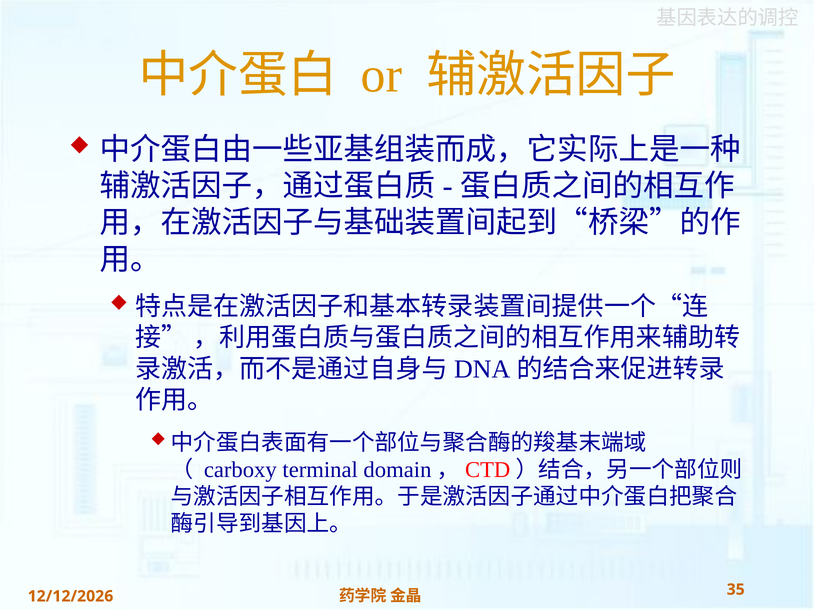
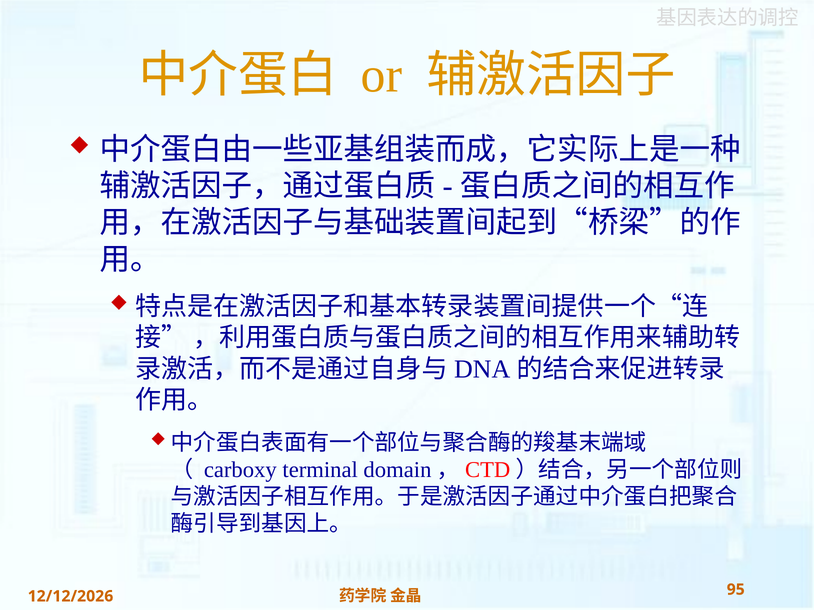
35: 35 -> 95 (736, 590)
